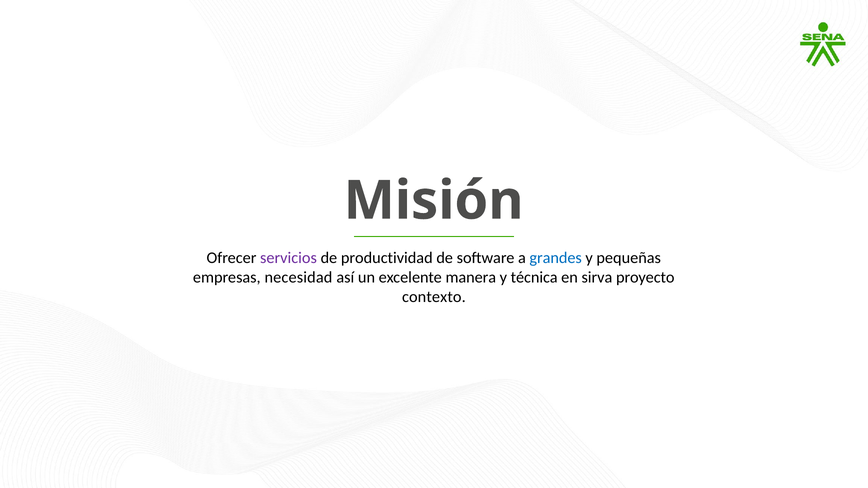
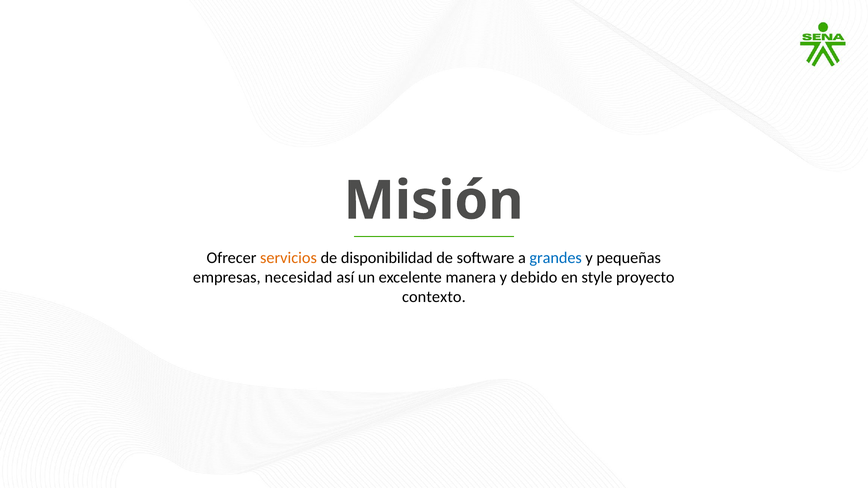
servicios colour: purple -> orange (288, 258)
productividad: productividad -> disponibilidad (387, 258)
técnica: técnica -> debido (534, 278)
sirva: sirva -> style (597, 278)
